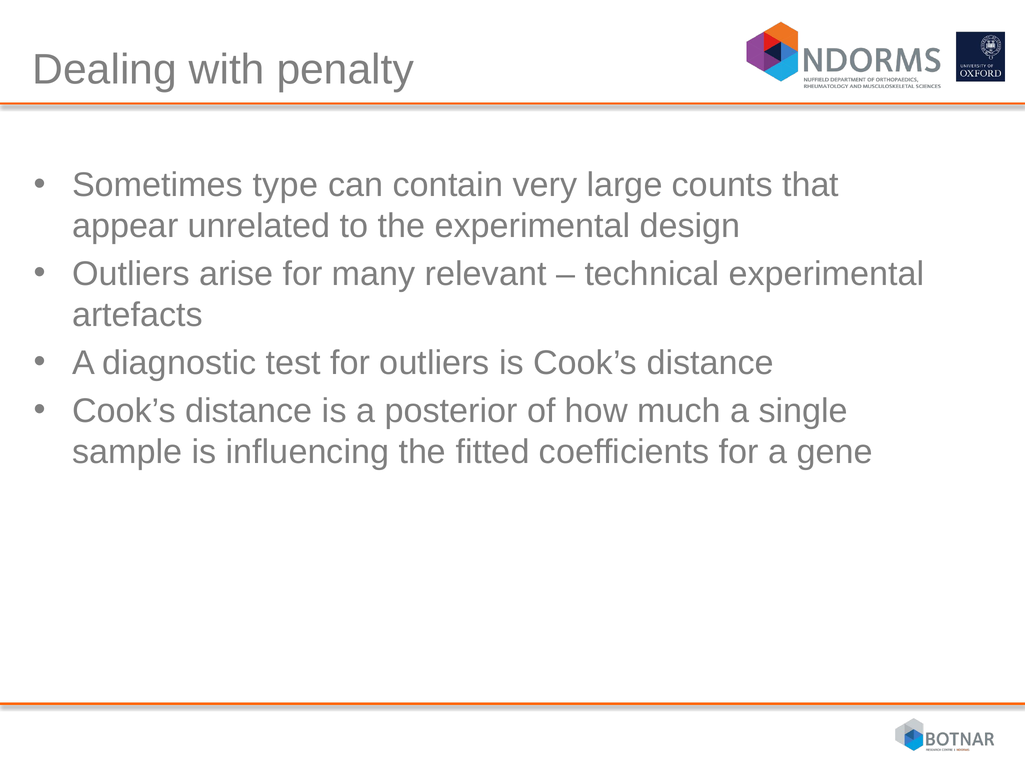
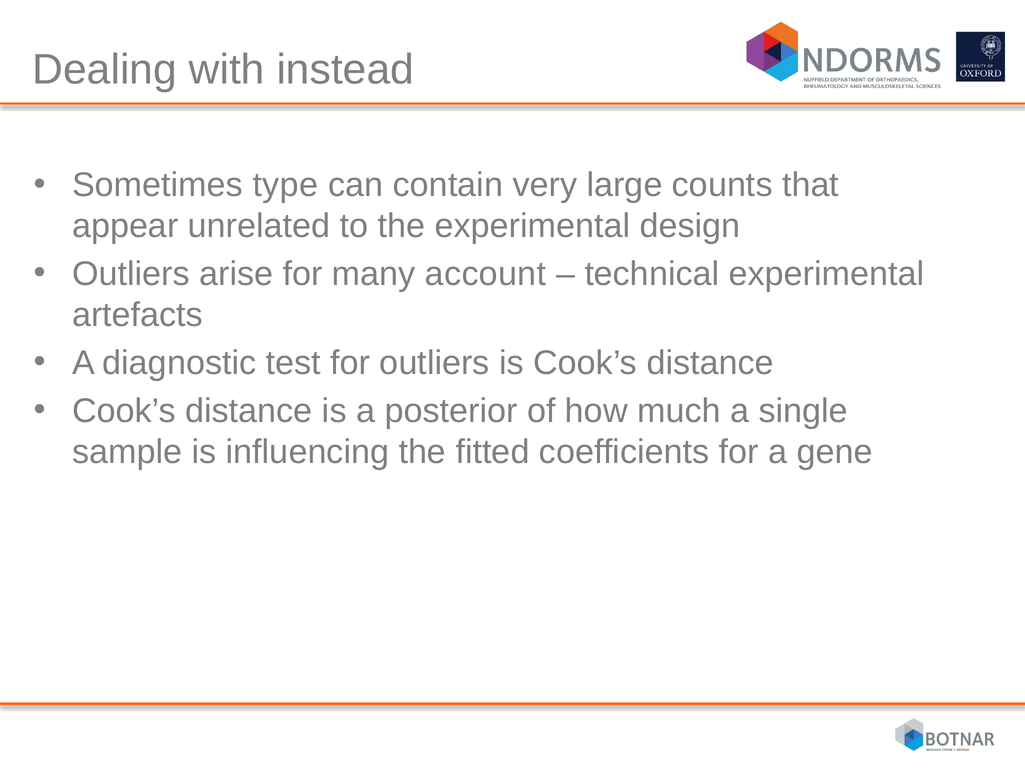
penalty: penalty -> instead (345, 70)
relevant: relevant -> account (486, 274)
